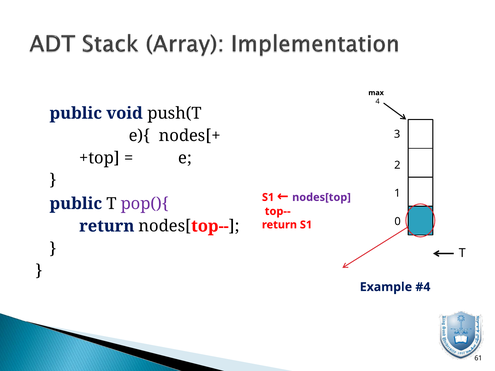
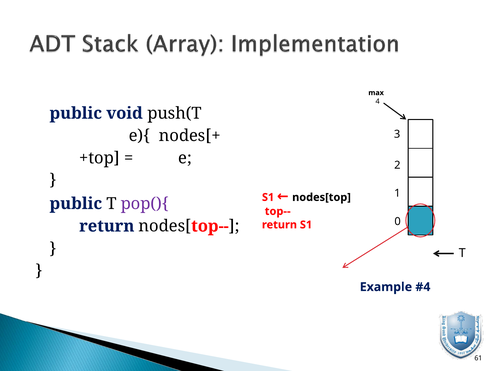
nodes[top colour: purple -> black (322, 197)
